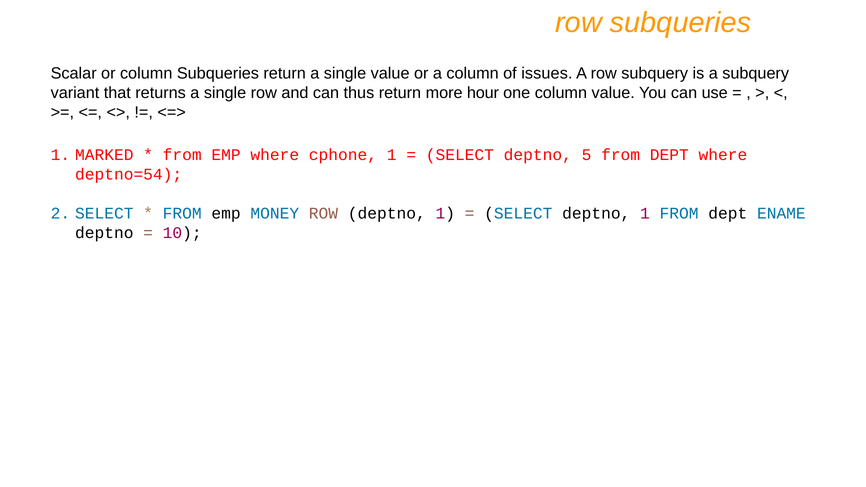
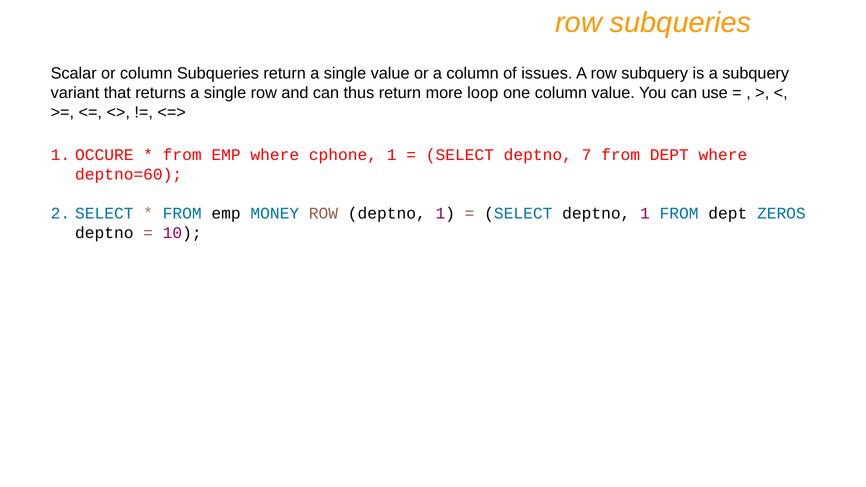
hour: hour -> loop (483, 93)
MARKED: MARKED -> OCCURE (104, 155)
5: 5 -> 7 (587, 155)
deptno=54: deptno=54 -> deptno=60 (129, 174)
ENAME: ENAME -> ZEROS (781, 213)
